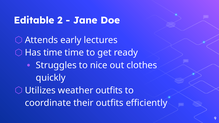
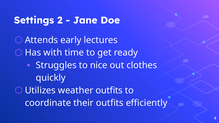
Editable: Editable -> Settings (34, 20)
Has time: time -> with (53, 53)
